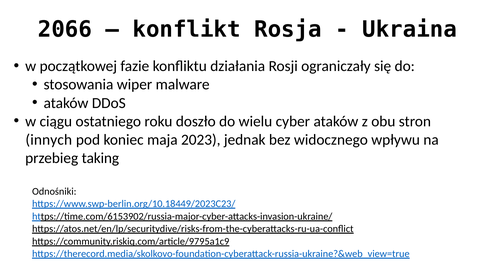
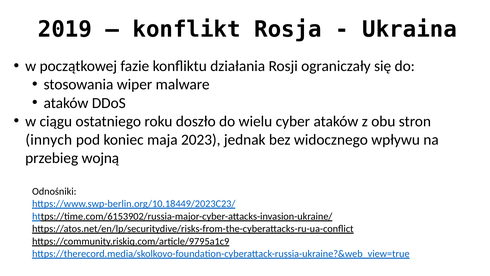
2066: 2066 -> 2019 (65, 29)
taking: taking -> wojną (100, 158)
